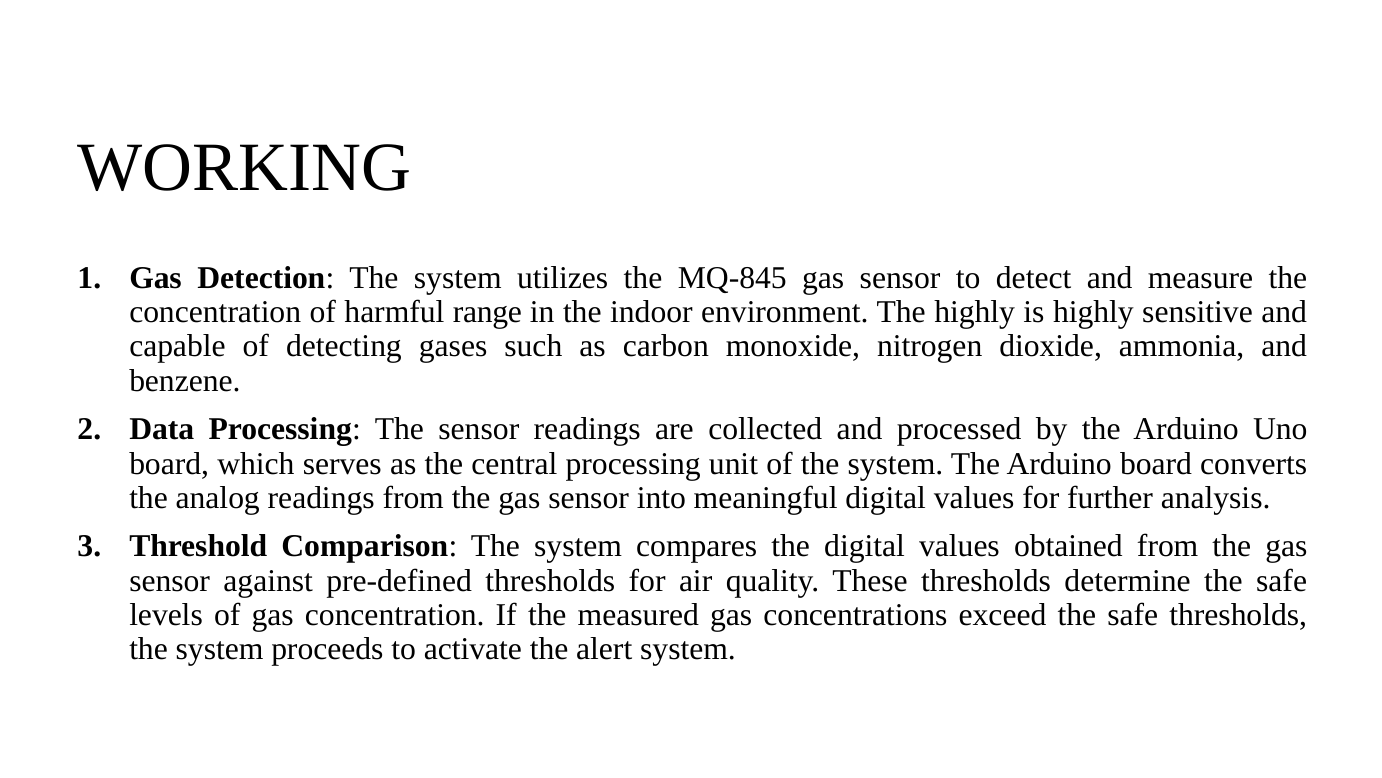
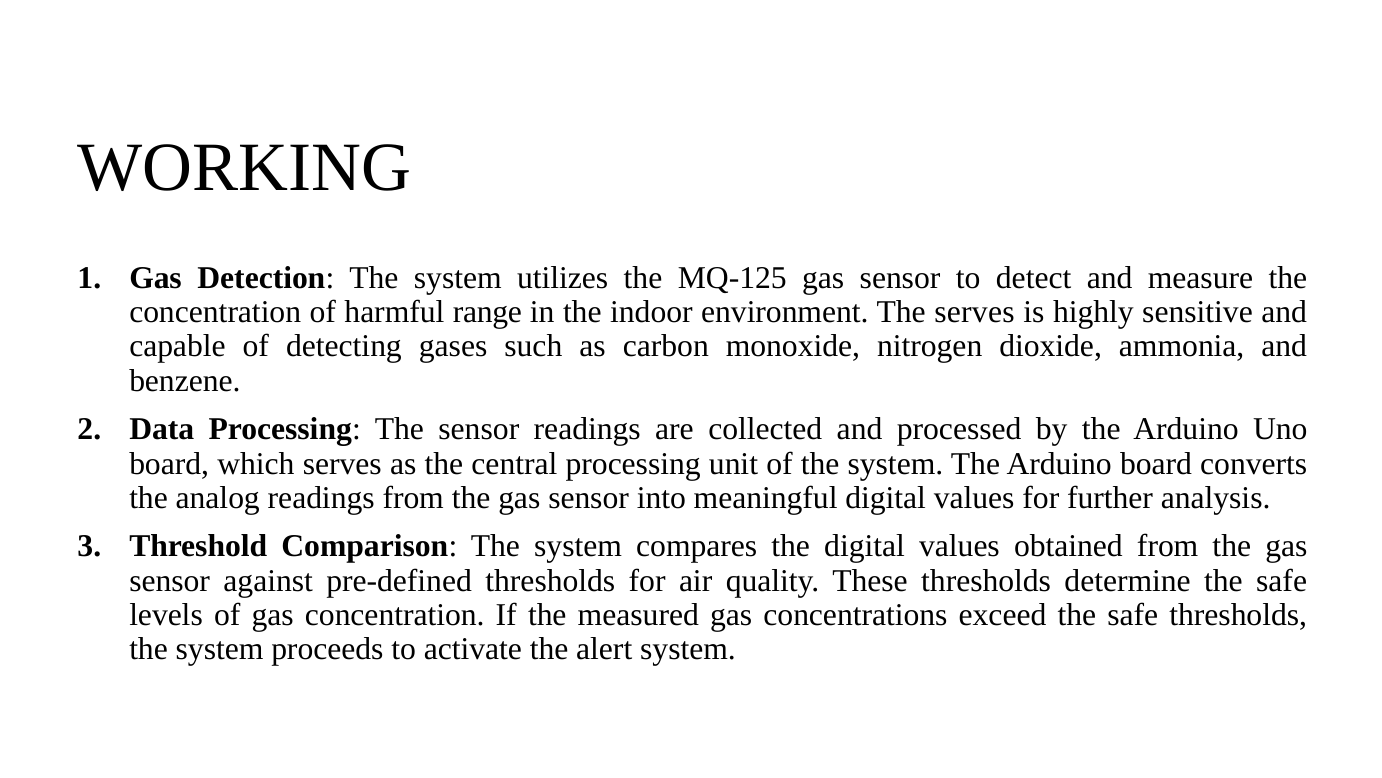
MQ-845: MQ-845 -> MQ-125 (732, 278)
The highly: highly -> serves (974, 312)
